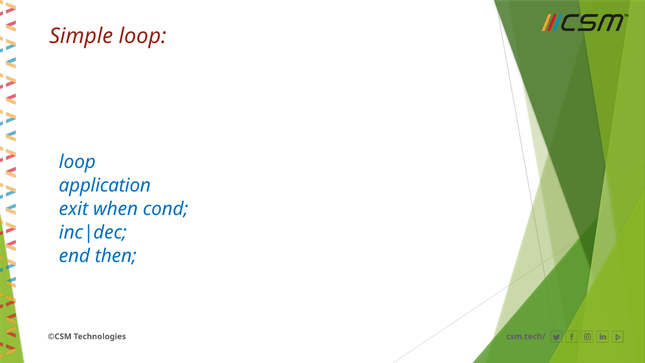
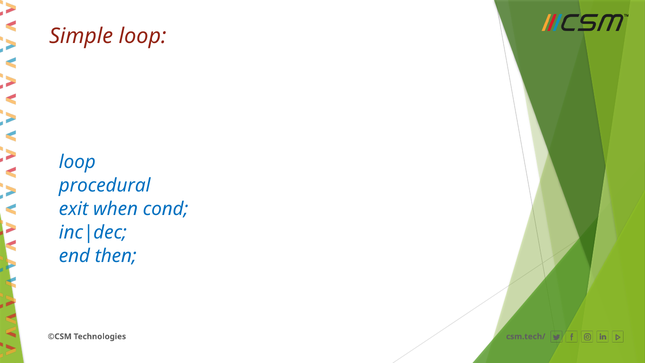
application: application -> procedural (105, 185)
